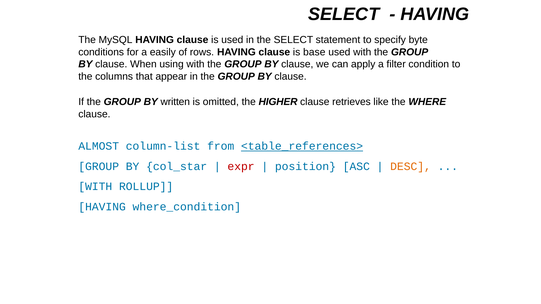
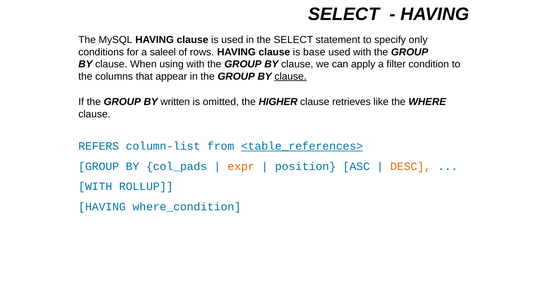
byte: byte -> only (418, 40)
easily: easily -> saleel (163, 52)
clause underline: none -> present (291, 77)
ALMOST: ALMOST -> REFERS (99, 146)
col_star: col_star -> col_pads (177, 167)
expr colour: red -> orange (241, 167)
